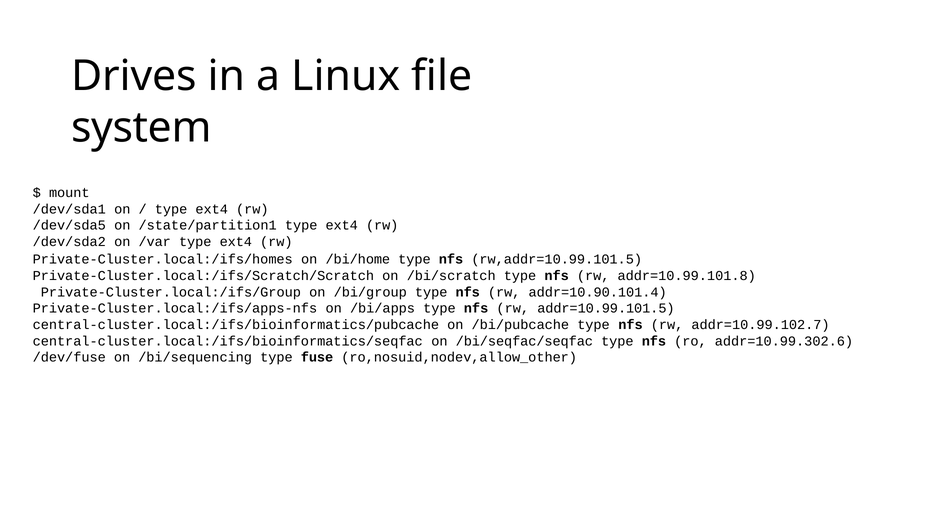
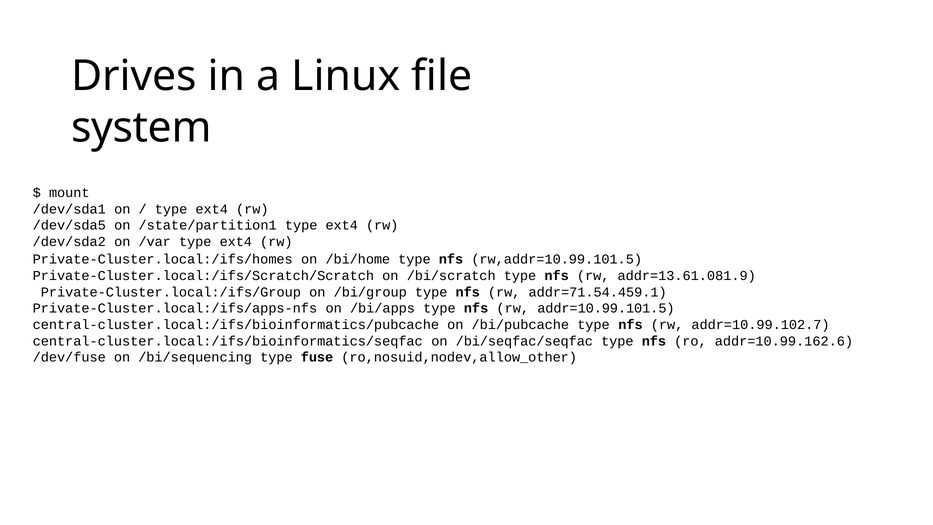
addr=10.99.101.8: addr=10.99.101.8 -> addr=13.61.081.9 (687, 276)
addr=10.90.101.4: addr=10.90.101.4 -> addr=71.54.459.1 (598, 292)
addr=10.99.302.6: addr=10.99.302.6 -> addr=10.99.162.6 (784, 341)
